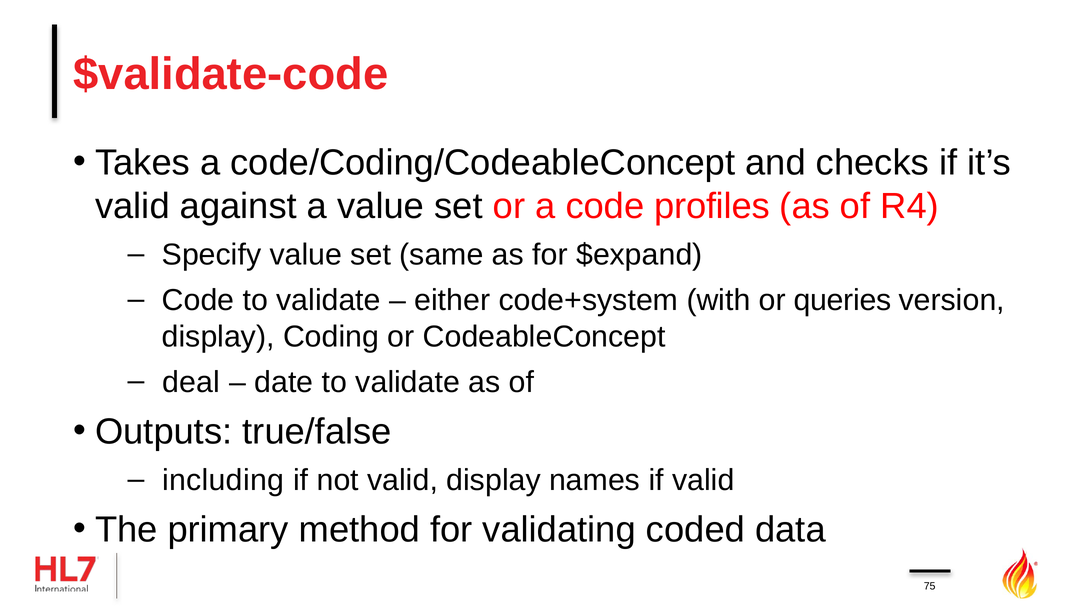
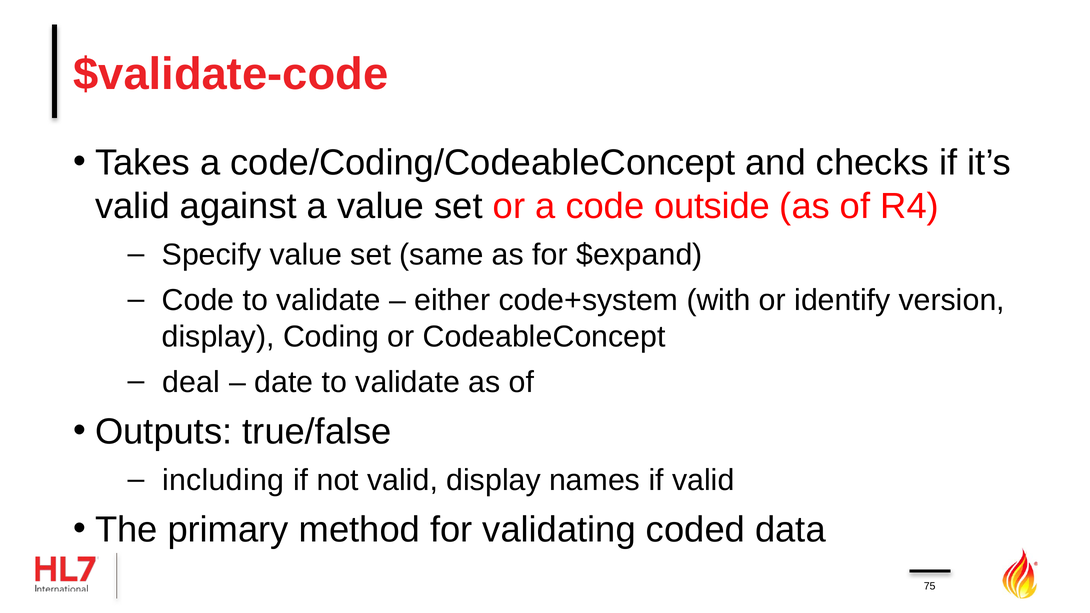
profiles: profiles -> outside (712, 206)
queries: queries -> identify (842, 300)
